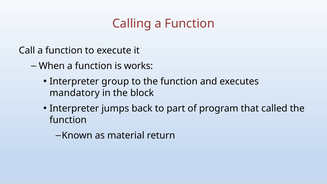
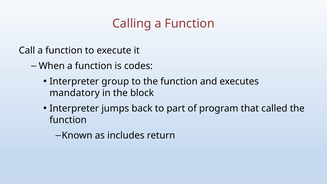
works: works -> codes (138, 66)
material: material -> includes (126, 135)
